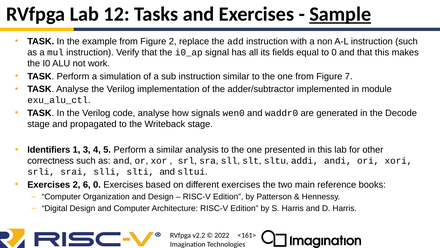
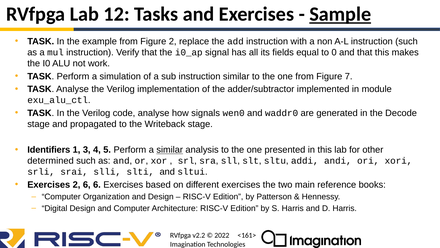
similar underline: none -> present (170, 150)
correctness: correctness -> determined (51, 161)
6 0: 0 -> 6 (97, 184)
